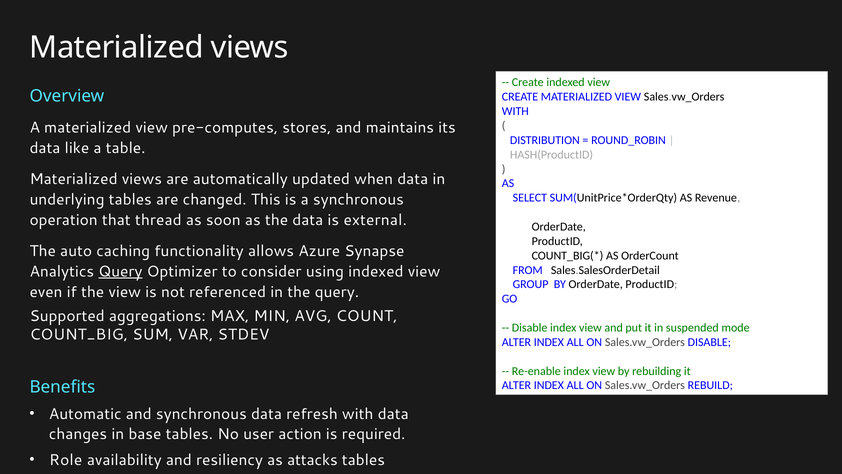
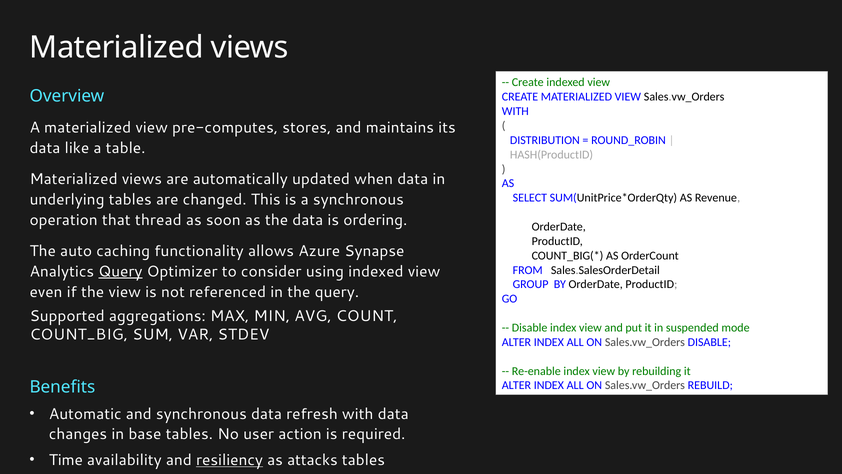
external: external -> ordering (375, 220)
Role: Role -> Time (66, 460)
resiliency underline: none -> present (230, 460)
